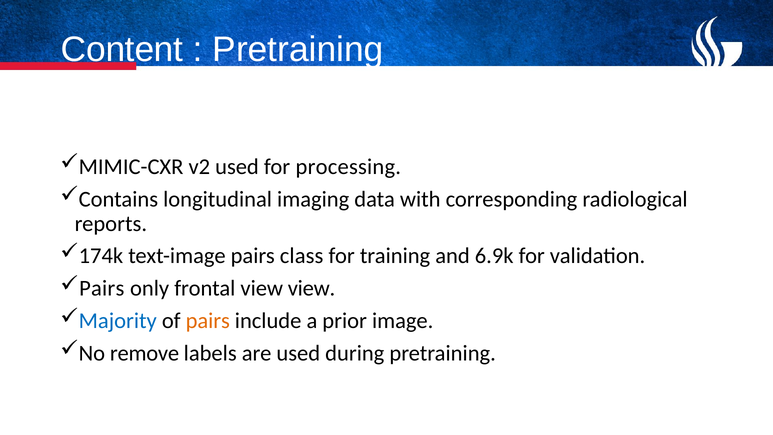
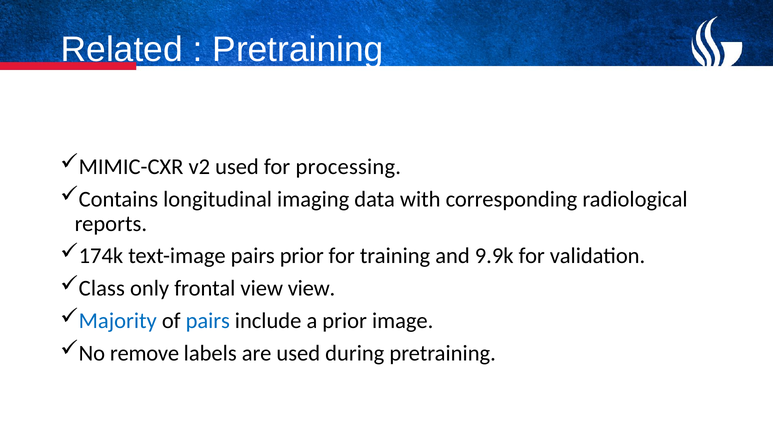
Content: Content -> Related (122, 49)
pairs class: class -> prior (302, 256)
6.9k: 6.9k -> 9.9k (494, 256)
Pairs: Pairs -> Class (102, 288)
pairs colour: orange -> blue (208, 321)
